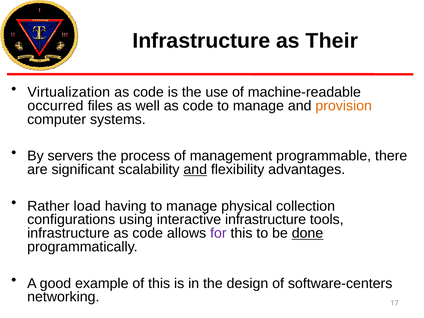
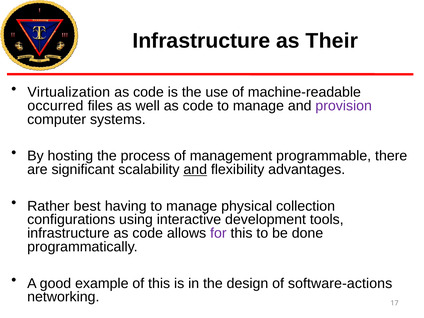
provision colour: orange -> purple (344, 106)
servers: servers -> hosting (70, 156)
load: load -> best (87, 206)
interactive infrastructure: infrastructure -> development (266, 220)
done underline: present -> none (307, 233)
software-centers: software-centers -> software-actions (340, 283)
